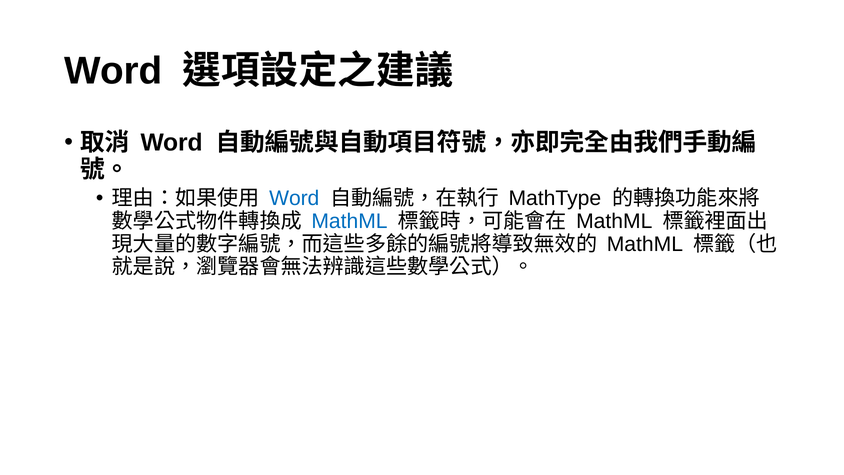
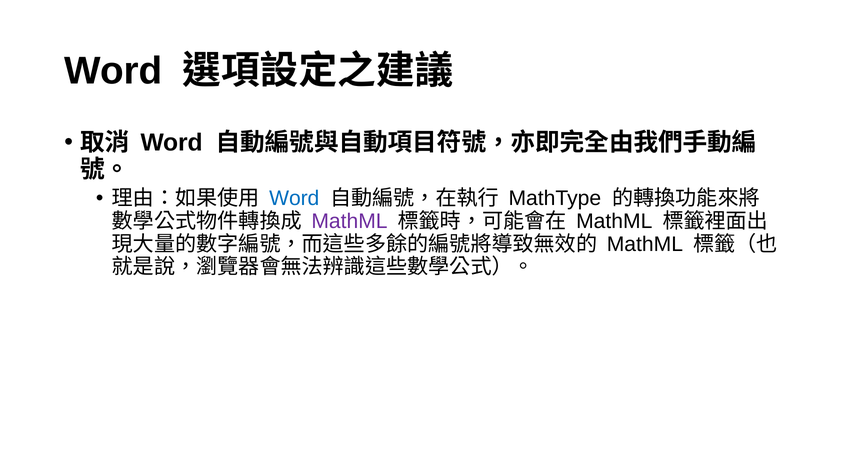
MathML colour: blue -> purple (350, 221)
